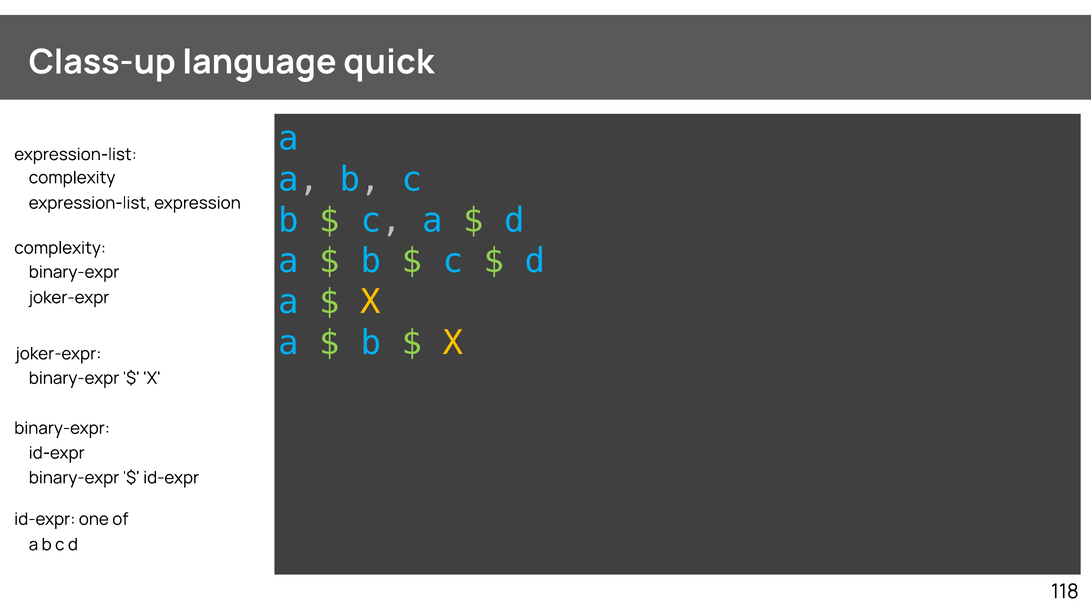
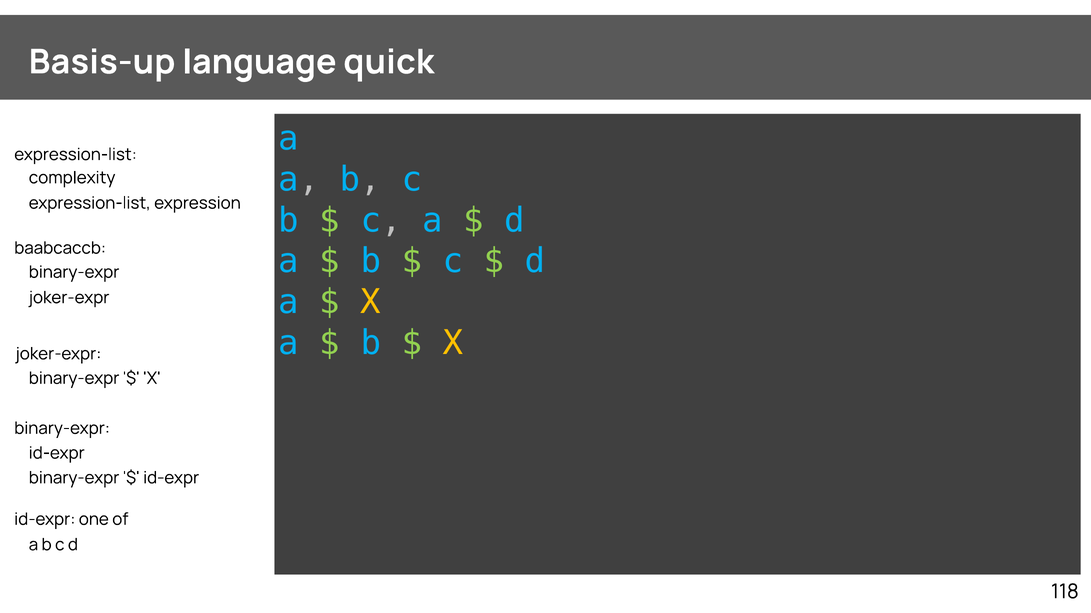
Class-up: Class-up -> Basis-up (102, 62)
complexity: complexity -> baabcaccb (60, 248)
